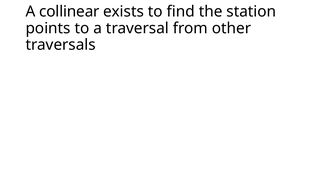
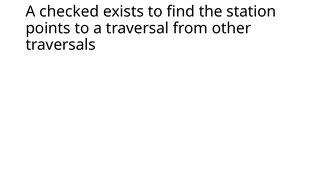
collinear: collinear -> checked (69, 12)
